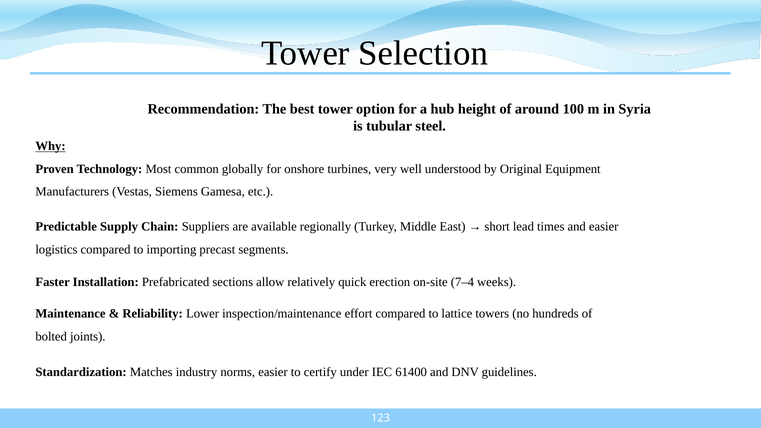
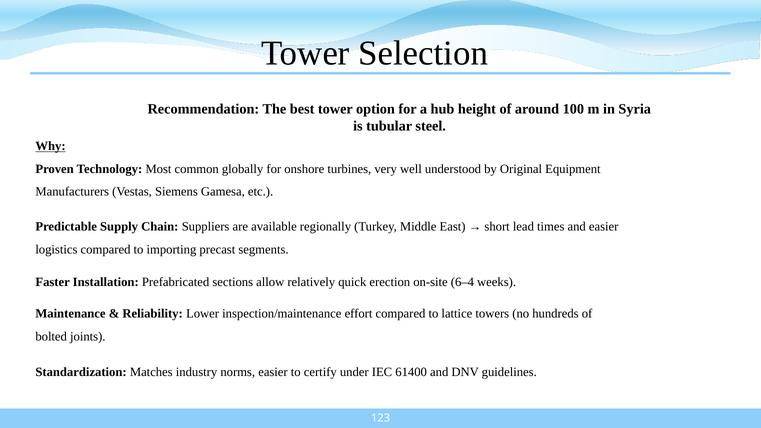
7–4: 7–4 -> 6–4 (462, 282)
